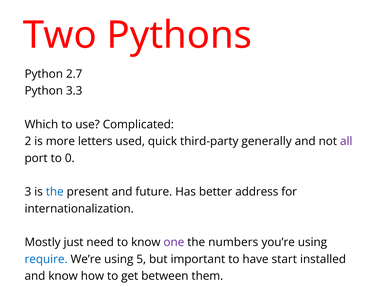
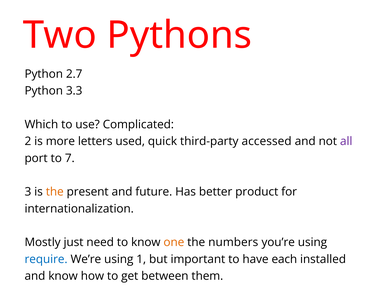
generally: generally -> accessed (267, 141)
0: 0 -> 7 (70, 158)
the colour: blue -> orange (55, 192)
address: address -> product (257, 192)
one colour: purple -> orange (174, 243)
5: 5 -> 1 (141, 259)
start: start -> each (284, 259)
